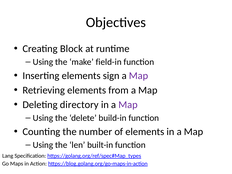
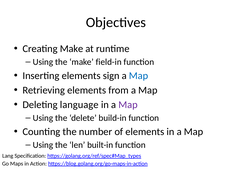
Creating Block: Block -> Make (72, 49)
Map colour: purple -> blue (139, 76)
directory: directory -> language (79, 105)
